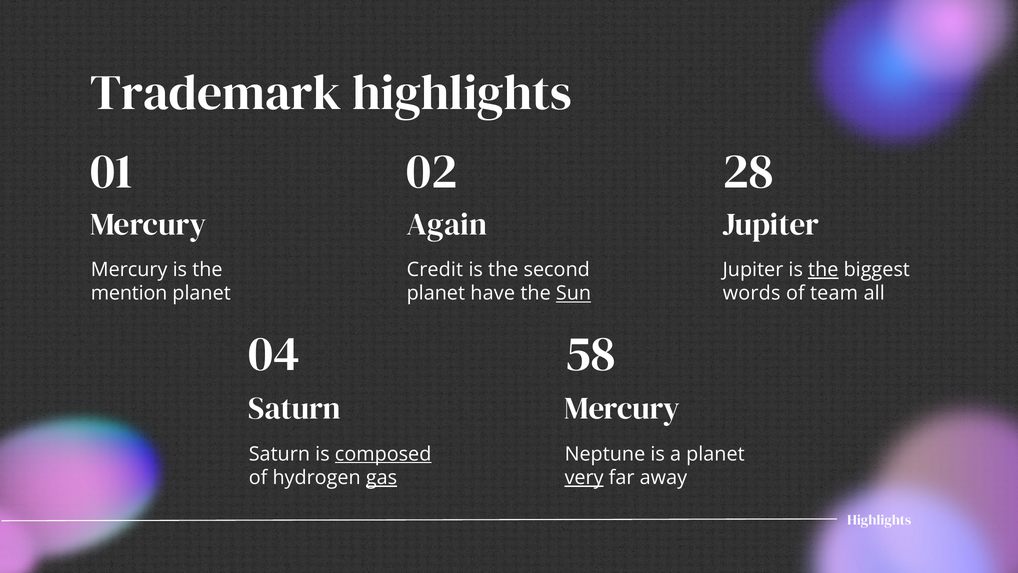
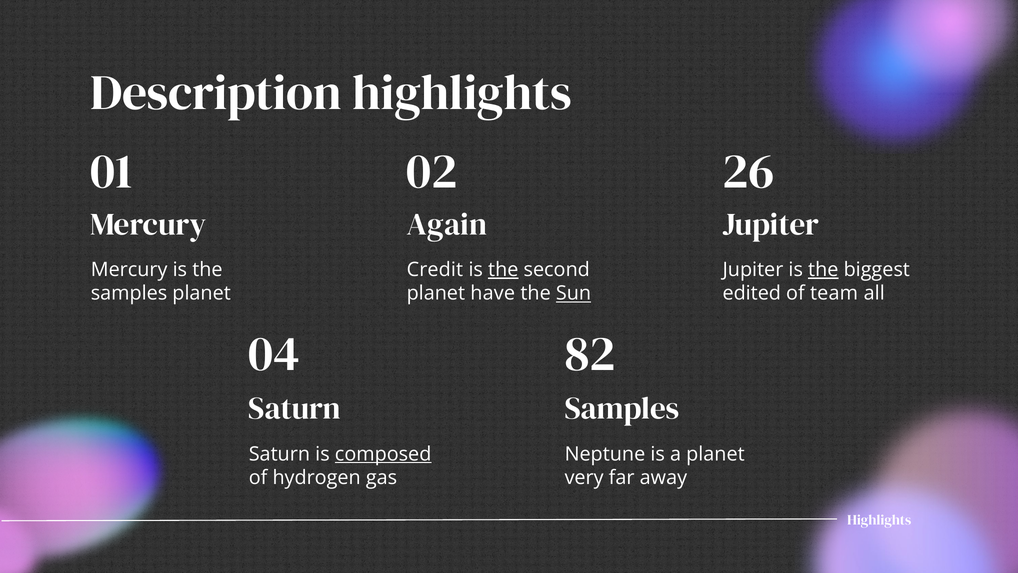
Trademark: Trademark -> Description (216, 93)
28: 28 -> 26 (748, 171)
the underline: none -> present (503, 269)
mention: mention -> samples (129, 293)
words: words -> edited (752, 293)
58: 58 -> 82 (590, 354)
Mercury: Mercury -> Samples (622, 408)
gas underline: present -> none (382, 477)
very underline: present -> none (584, 477)
